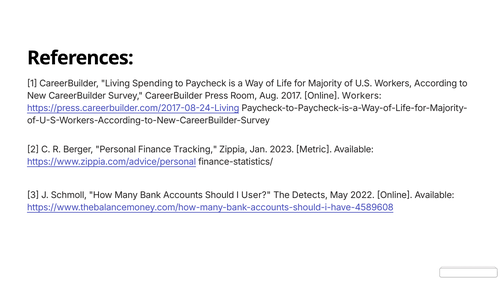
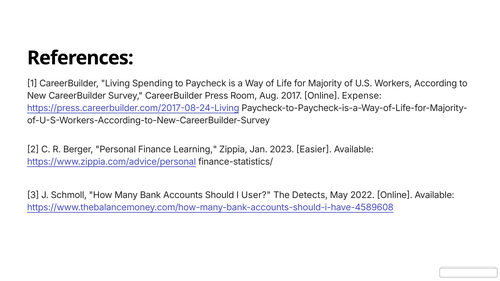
Online Workers: Workers -> Expense (362, 96)
Tracking: Tracking -> Learning (195, 150)
Metric: Metric -> Easier (314, 150)
